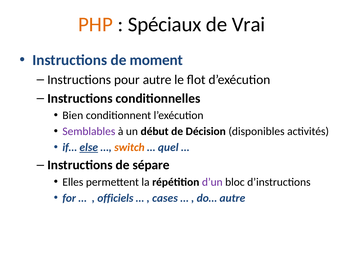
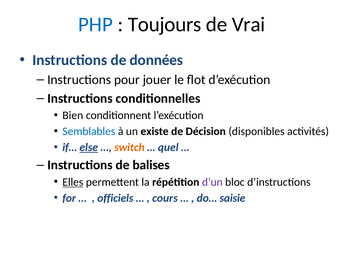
PHP colour: orange -> blue (95, 25)
Spéciaux: Spéciaux -> Toujours (165, 25)
moment: moment -> données (156, 60)
pour autre: autre -> jouer (157, 80)
Semblables colour: purple -> blue (89, 132)
début: début -> existe (155, 132)
sépare: sépare -> balises (151, 165)
Elles underline: none -> present (73, 182)
cases: cases -> cours (165, 198)
do… autre: autre -> saisie (232, 198)
